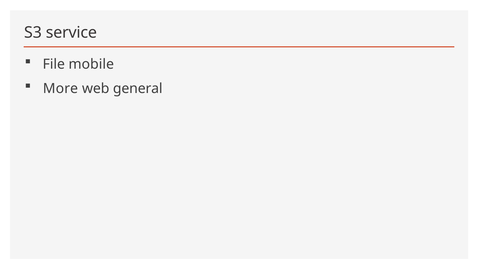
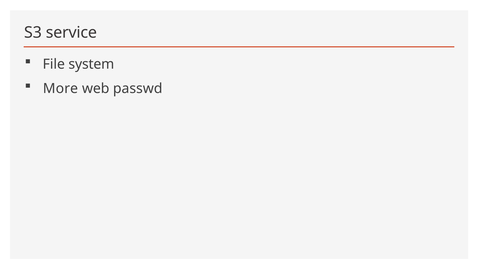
mobile: mobile -> system (91, 64)
general: general -> passwd (138, 89)
